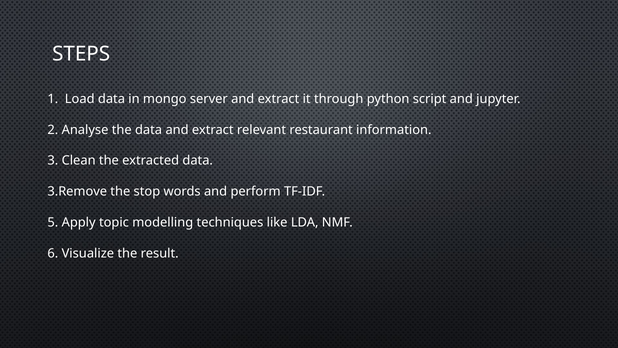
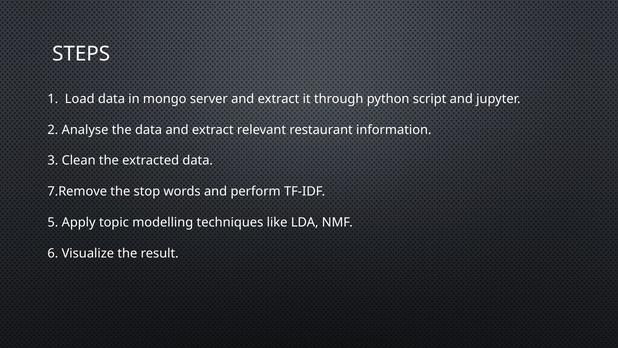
3.Remove: 3.Remove -> 7.Remove (77, 191)
